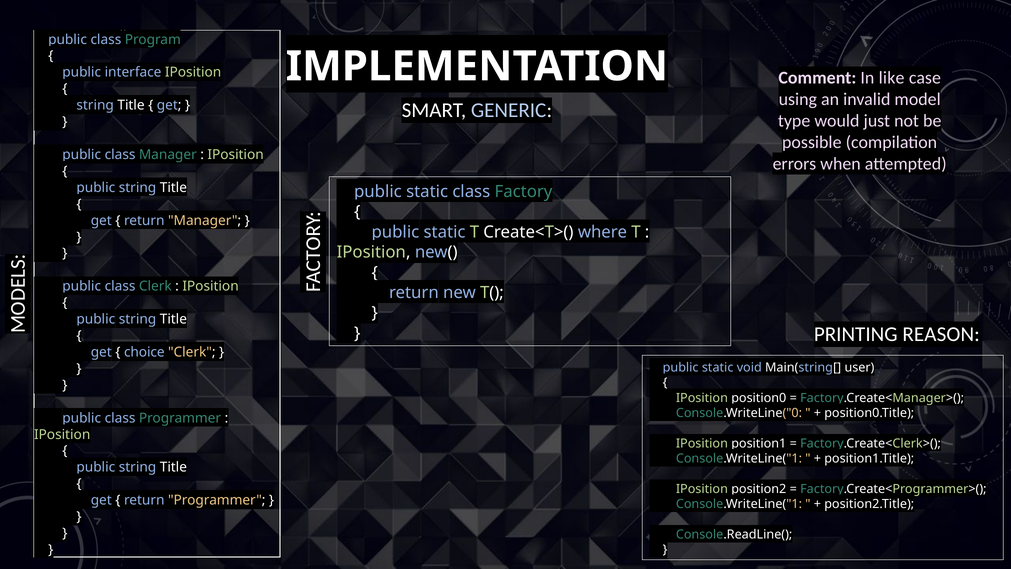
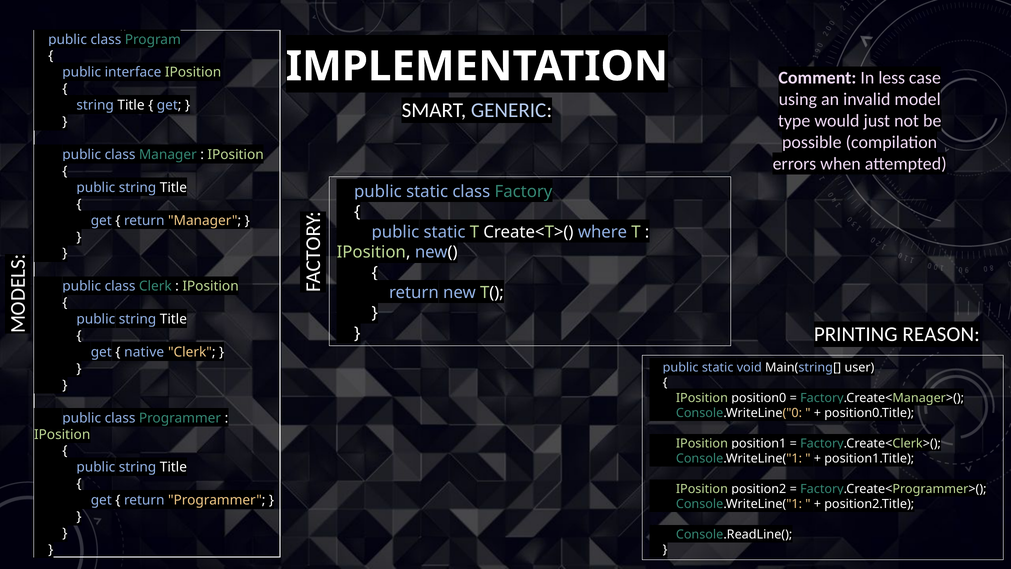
like: like -> less (892, 78)
choice: choice -> native (144, 352)
